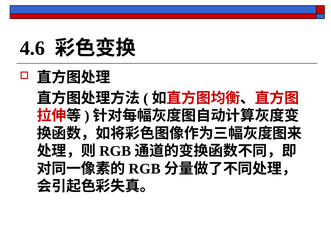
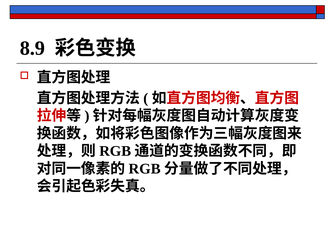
4.6: 4.6 -> 8.9 (32, 48)
